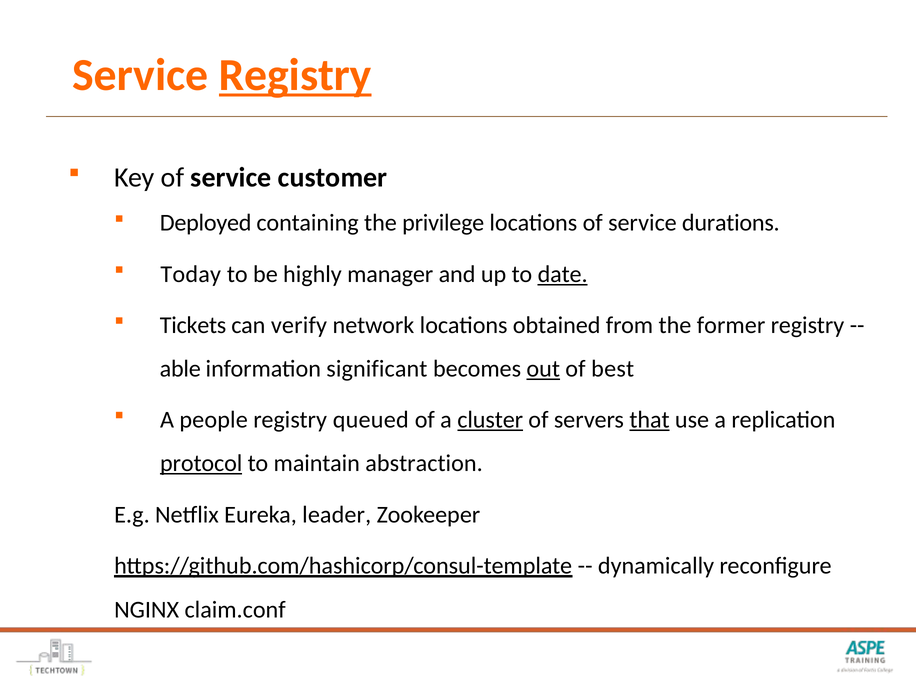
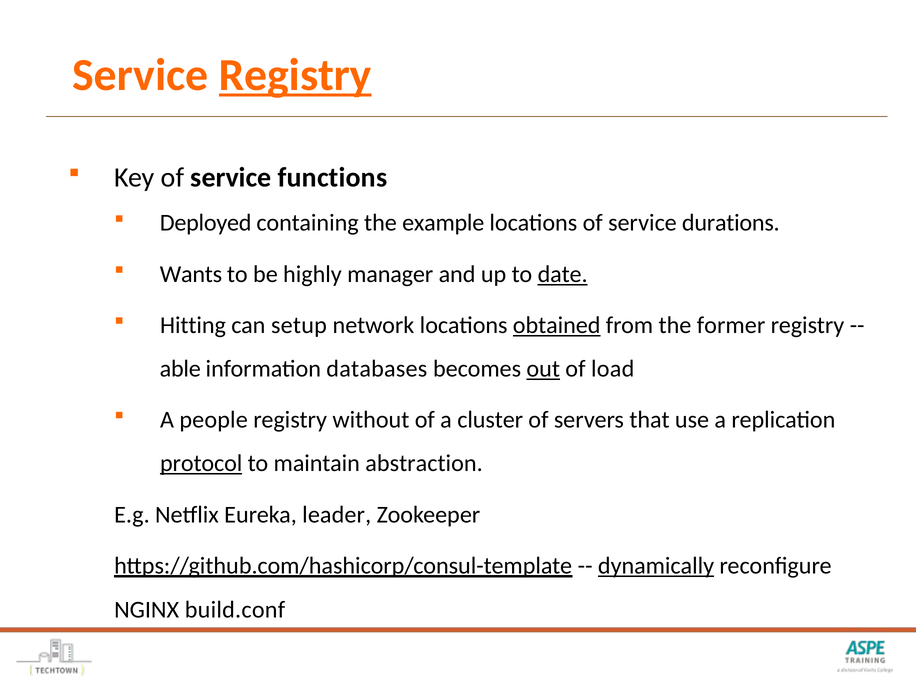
customer: customer -> functions (333, 177)
privilege: privilege -> example (443, 223)
Today: Today -> Wants (191, 274)
Tickets: Tickets -> Hitting (193, 325)
verify: verify -> setup (299, 325)
obtained underline: none -> present (557, 325)
significant: significant -> databases (377, 369)
best: best -> load (613, 369)
queued: queued -> without (371, 420)
cluster underline: present -> none (490, 420)
that underline: present -> none (649, 420)
dynamically underline: none -> present (656, 566)
claim.conf: claim.conf -> build.conf (235, 610)
